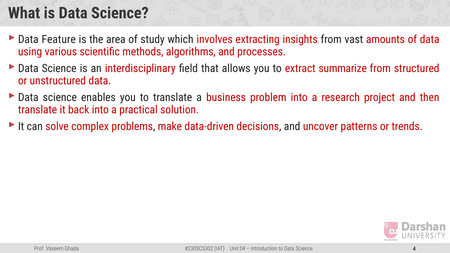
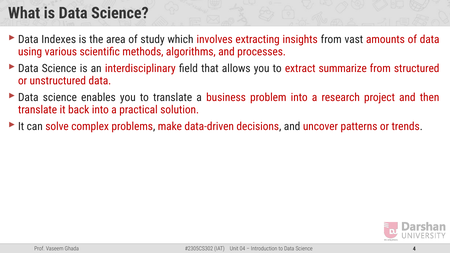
Feature: Feature -> Indexes (59, 40)
